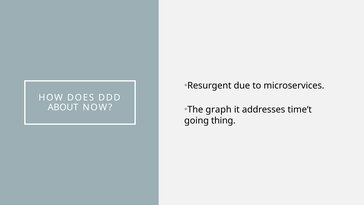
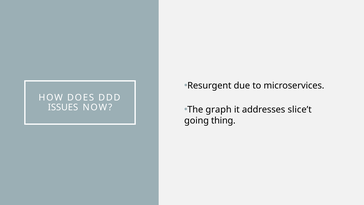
ABOUT: ABOUT -> ISSUES (63, 107)
time’t: time’t -> slice’t (300, 110)
